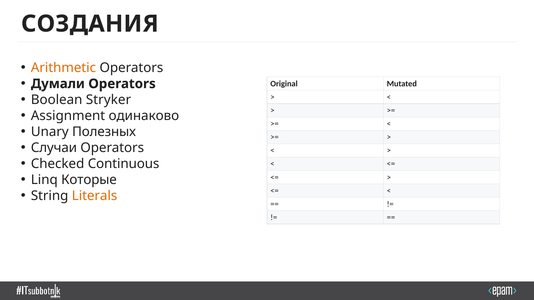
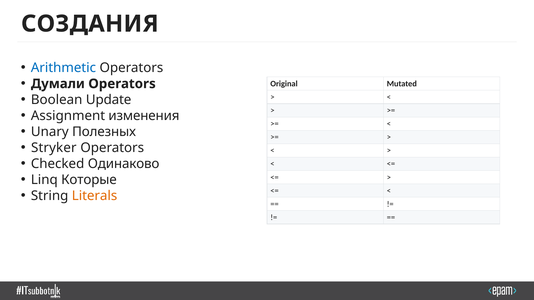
Arithmetic colour: orange -> blue (63, 68)
Stryker: Stryker -> Update (109, 100)
одинаково: одинаково -> изменения (144, 116)
Случаи: Случаи -> Stryker (54, 148)
Continuous: Continuous -> Одинаково (124, 164)
